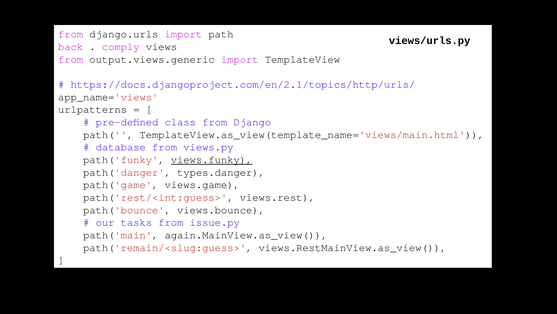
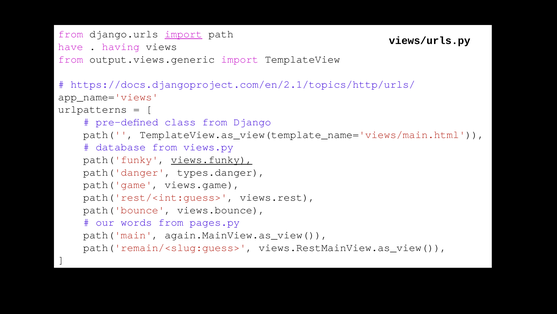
import underline: none -> present (183, 34)
back: back -> have (71, 47)
comply: comply -> having (121, 47)
tasks: tasks -> words (136, 222)
issue.py: issue.py -> pages.py (215, 222)
